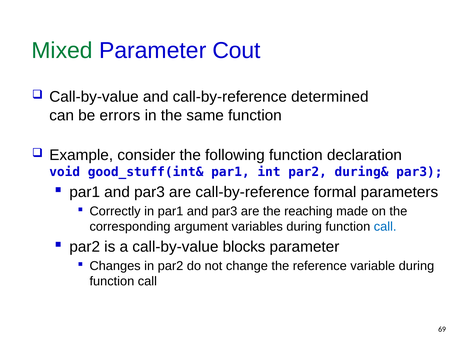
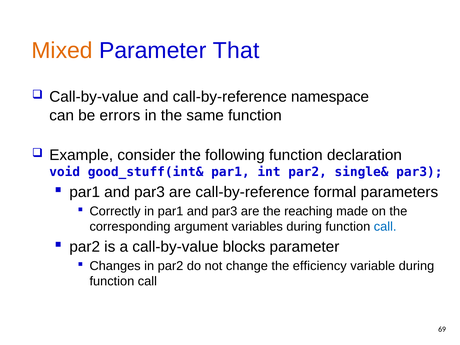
Mixed colour: green -> orange (62, 51)
Cout: Cout -> That (236, 51)
determined: determined -> namespace (330, 97)
during&: during& -> single& (362, 172)
reference: reference -> efficiency (320, 266)
